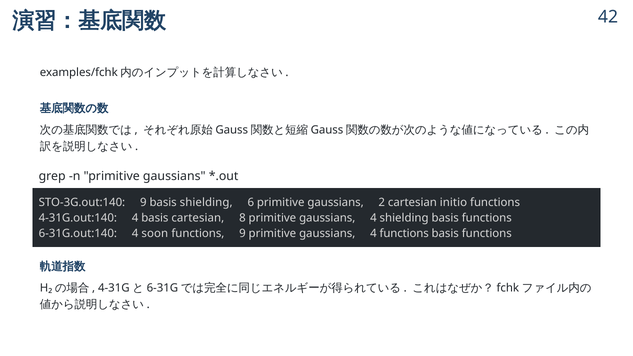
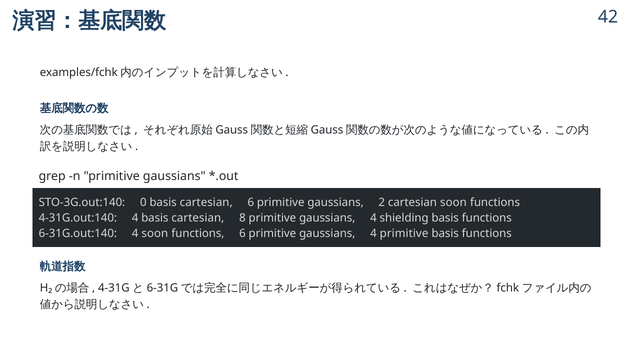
STO-3G.out:140 9: 9 -> 0 (143, 203)
shielding: shielding -> cartesian (206, 203)
cartesian initio: initio -> soon (453, 203)
functions 9: 9 -> 6 (243, 234)
4 functions: functions -> primitive (404, 234)
